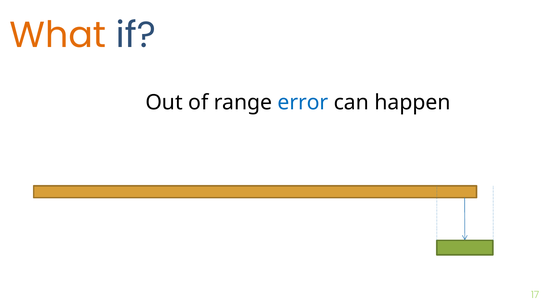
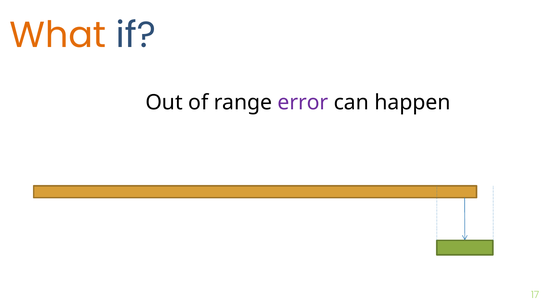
error colour: blue -> purple (303, 103)
